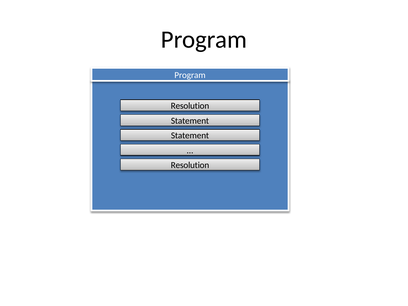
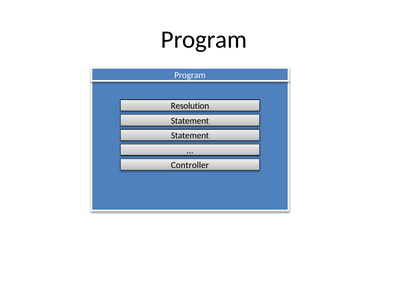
Resolution: Resolution -> Controller (190, 165)
